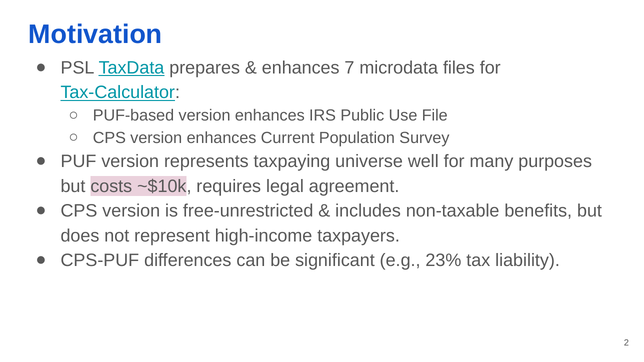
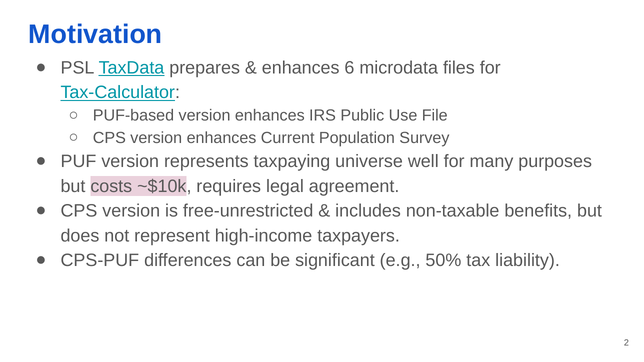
7: 7 -> 6 (349, 68)
23%: 23% -> 50% (443, 260)
